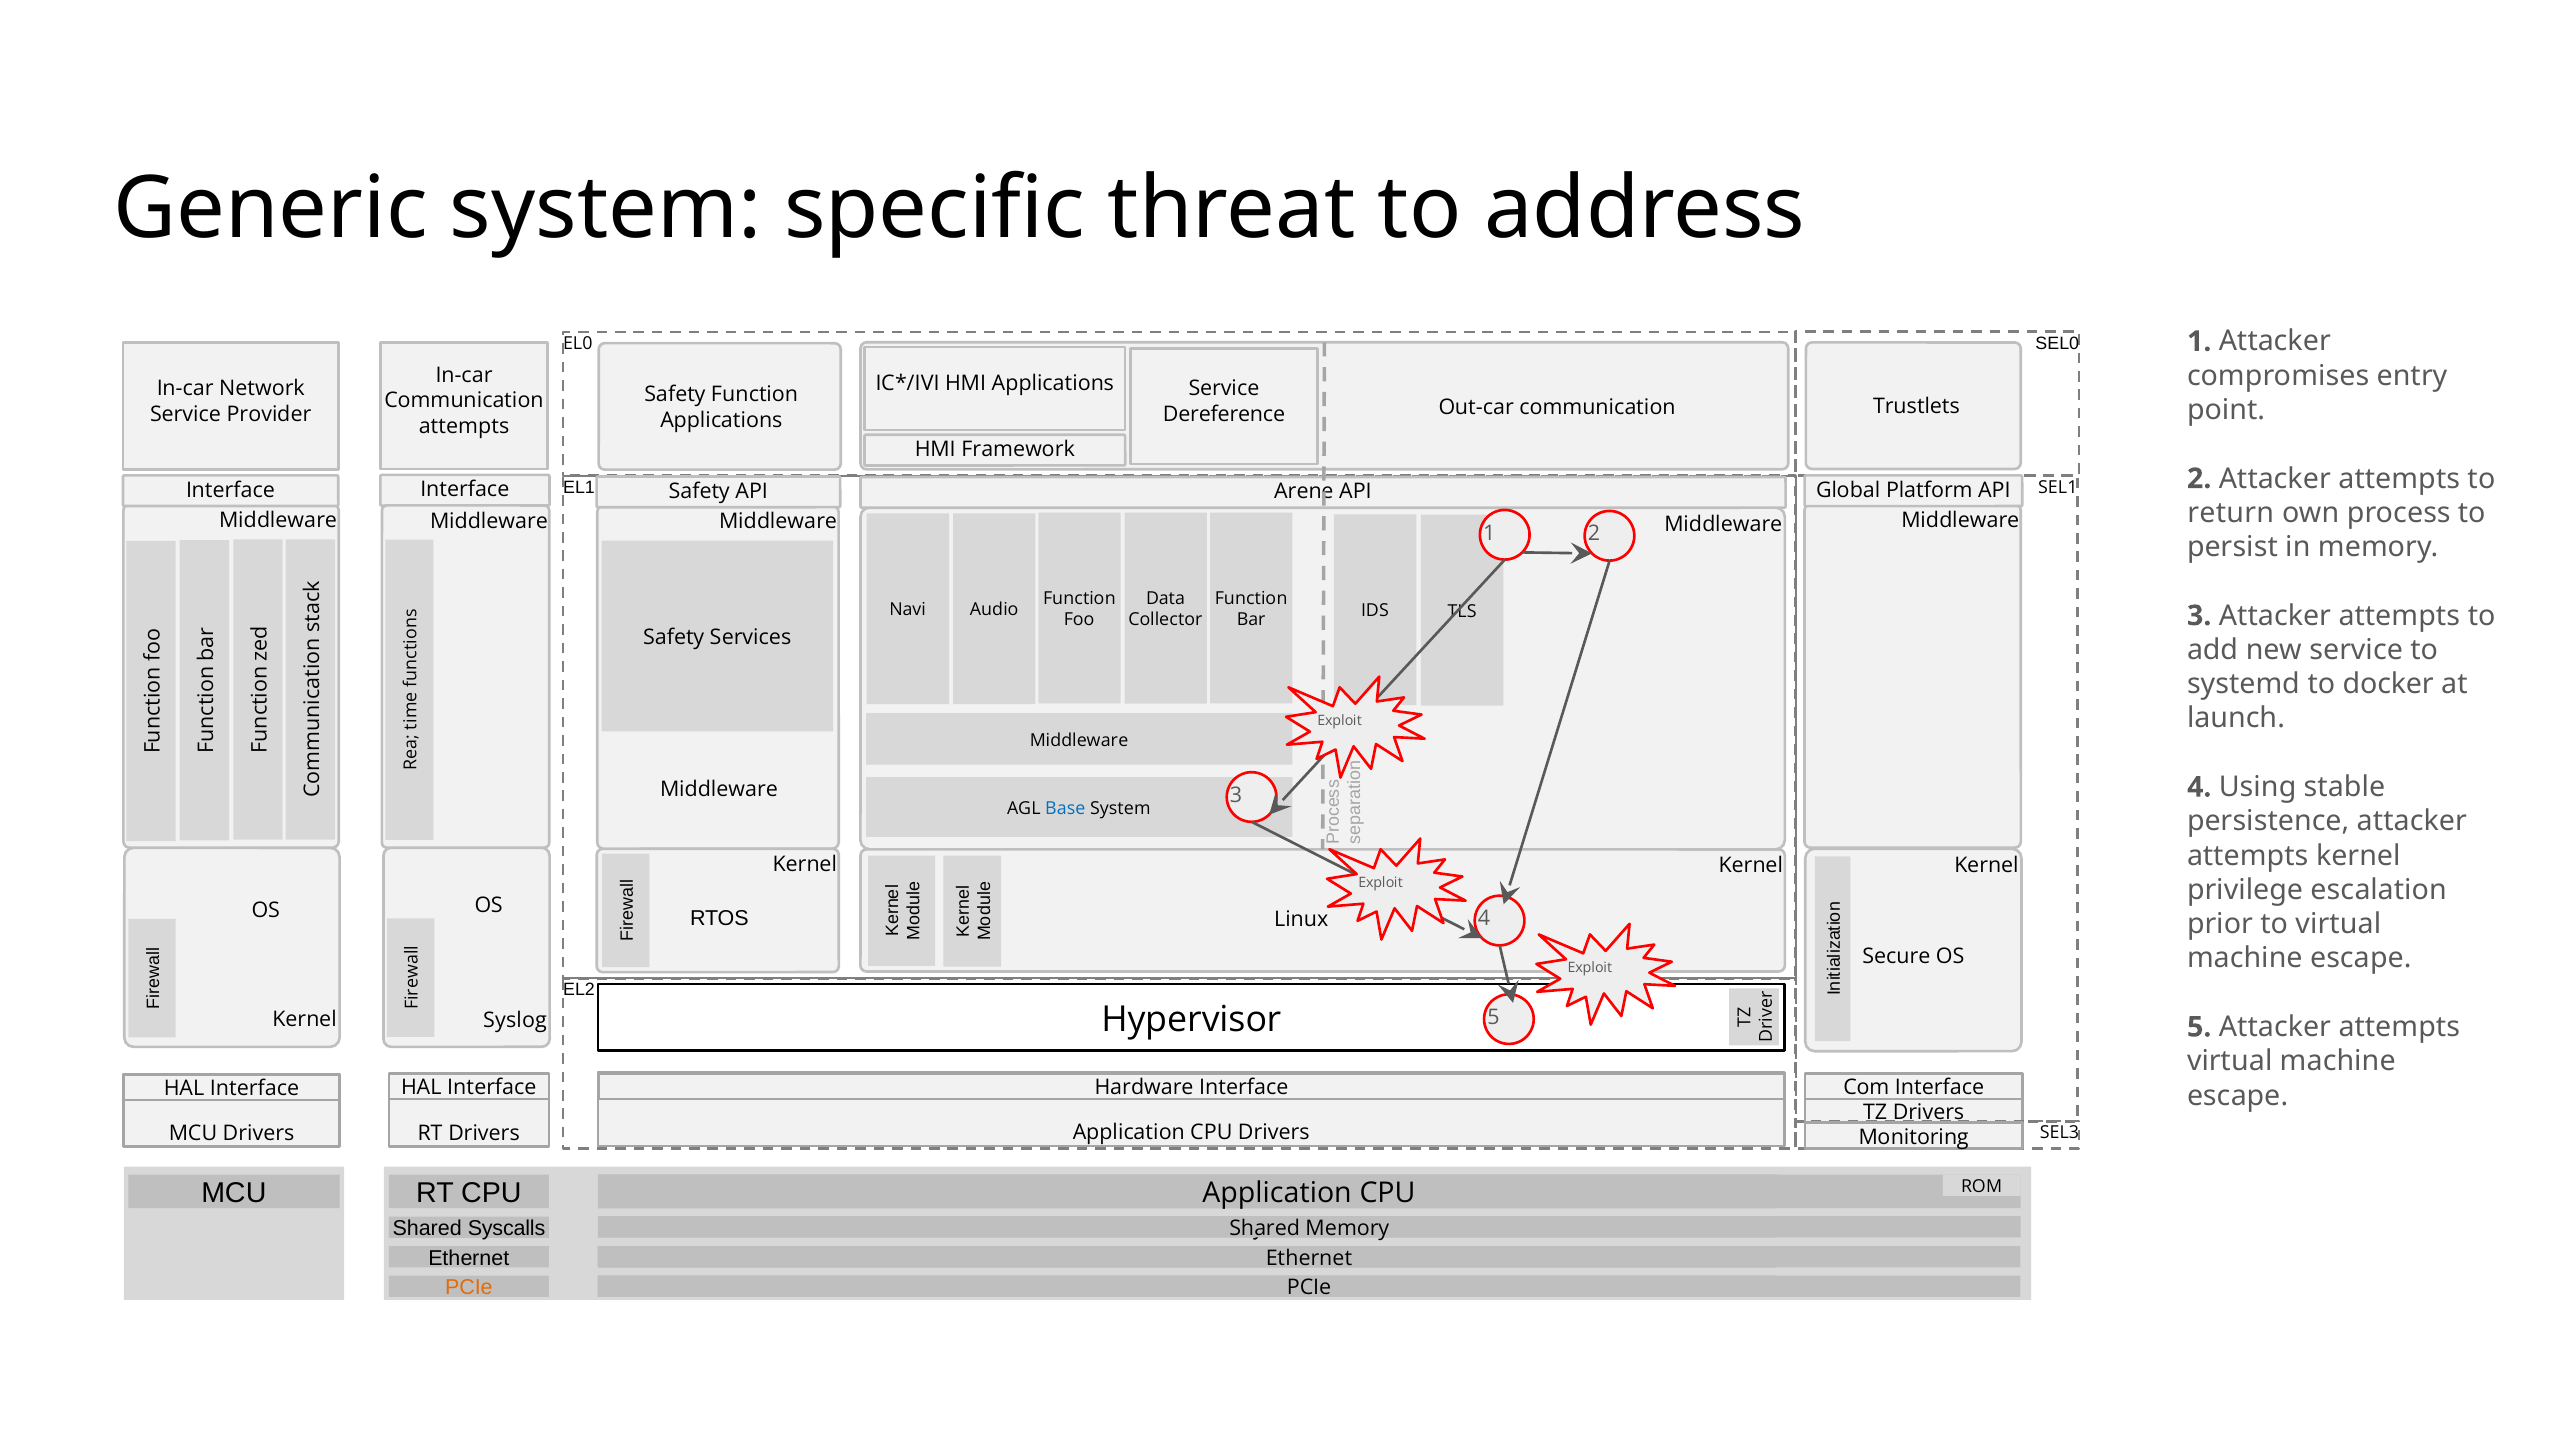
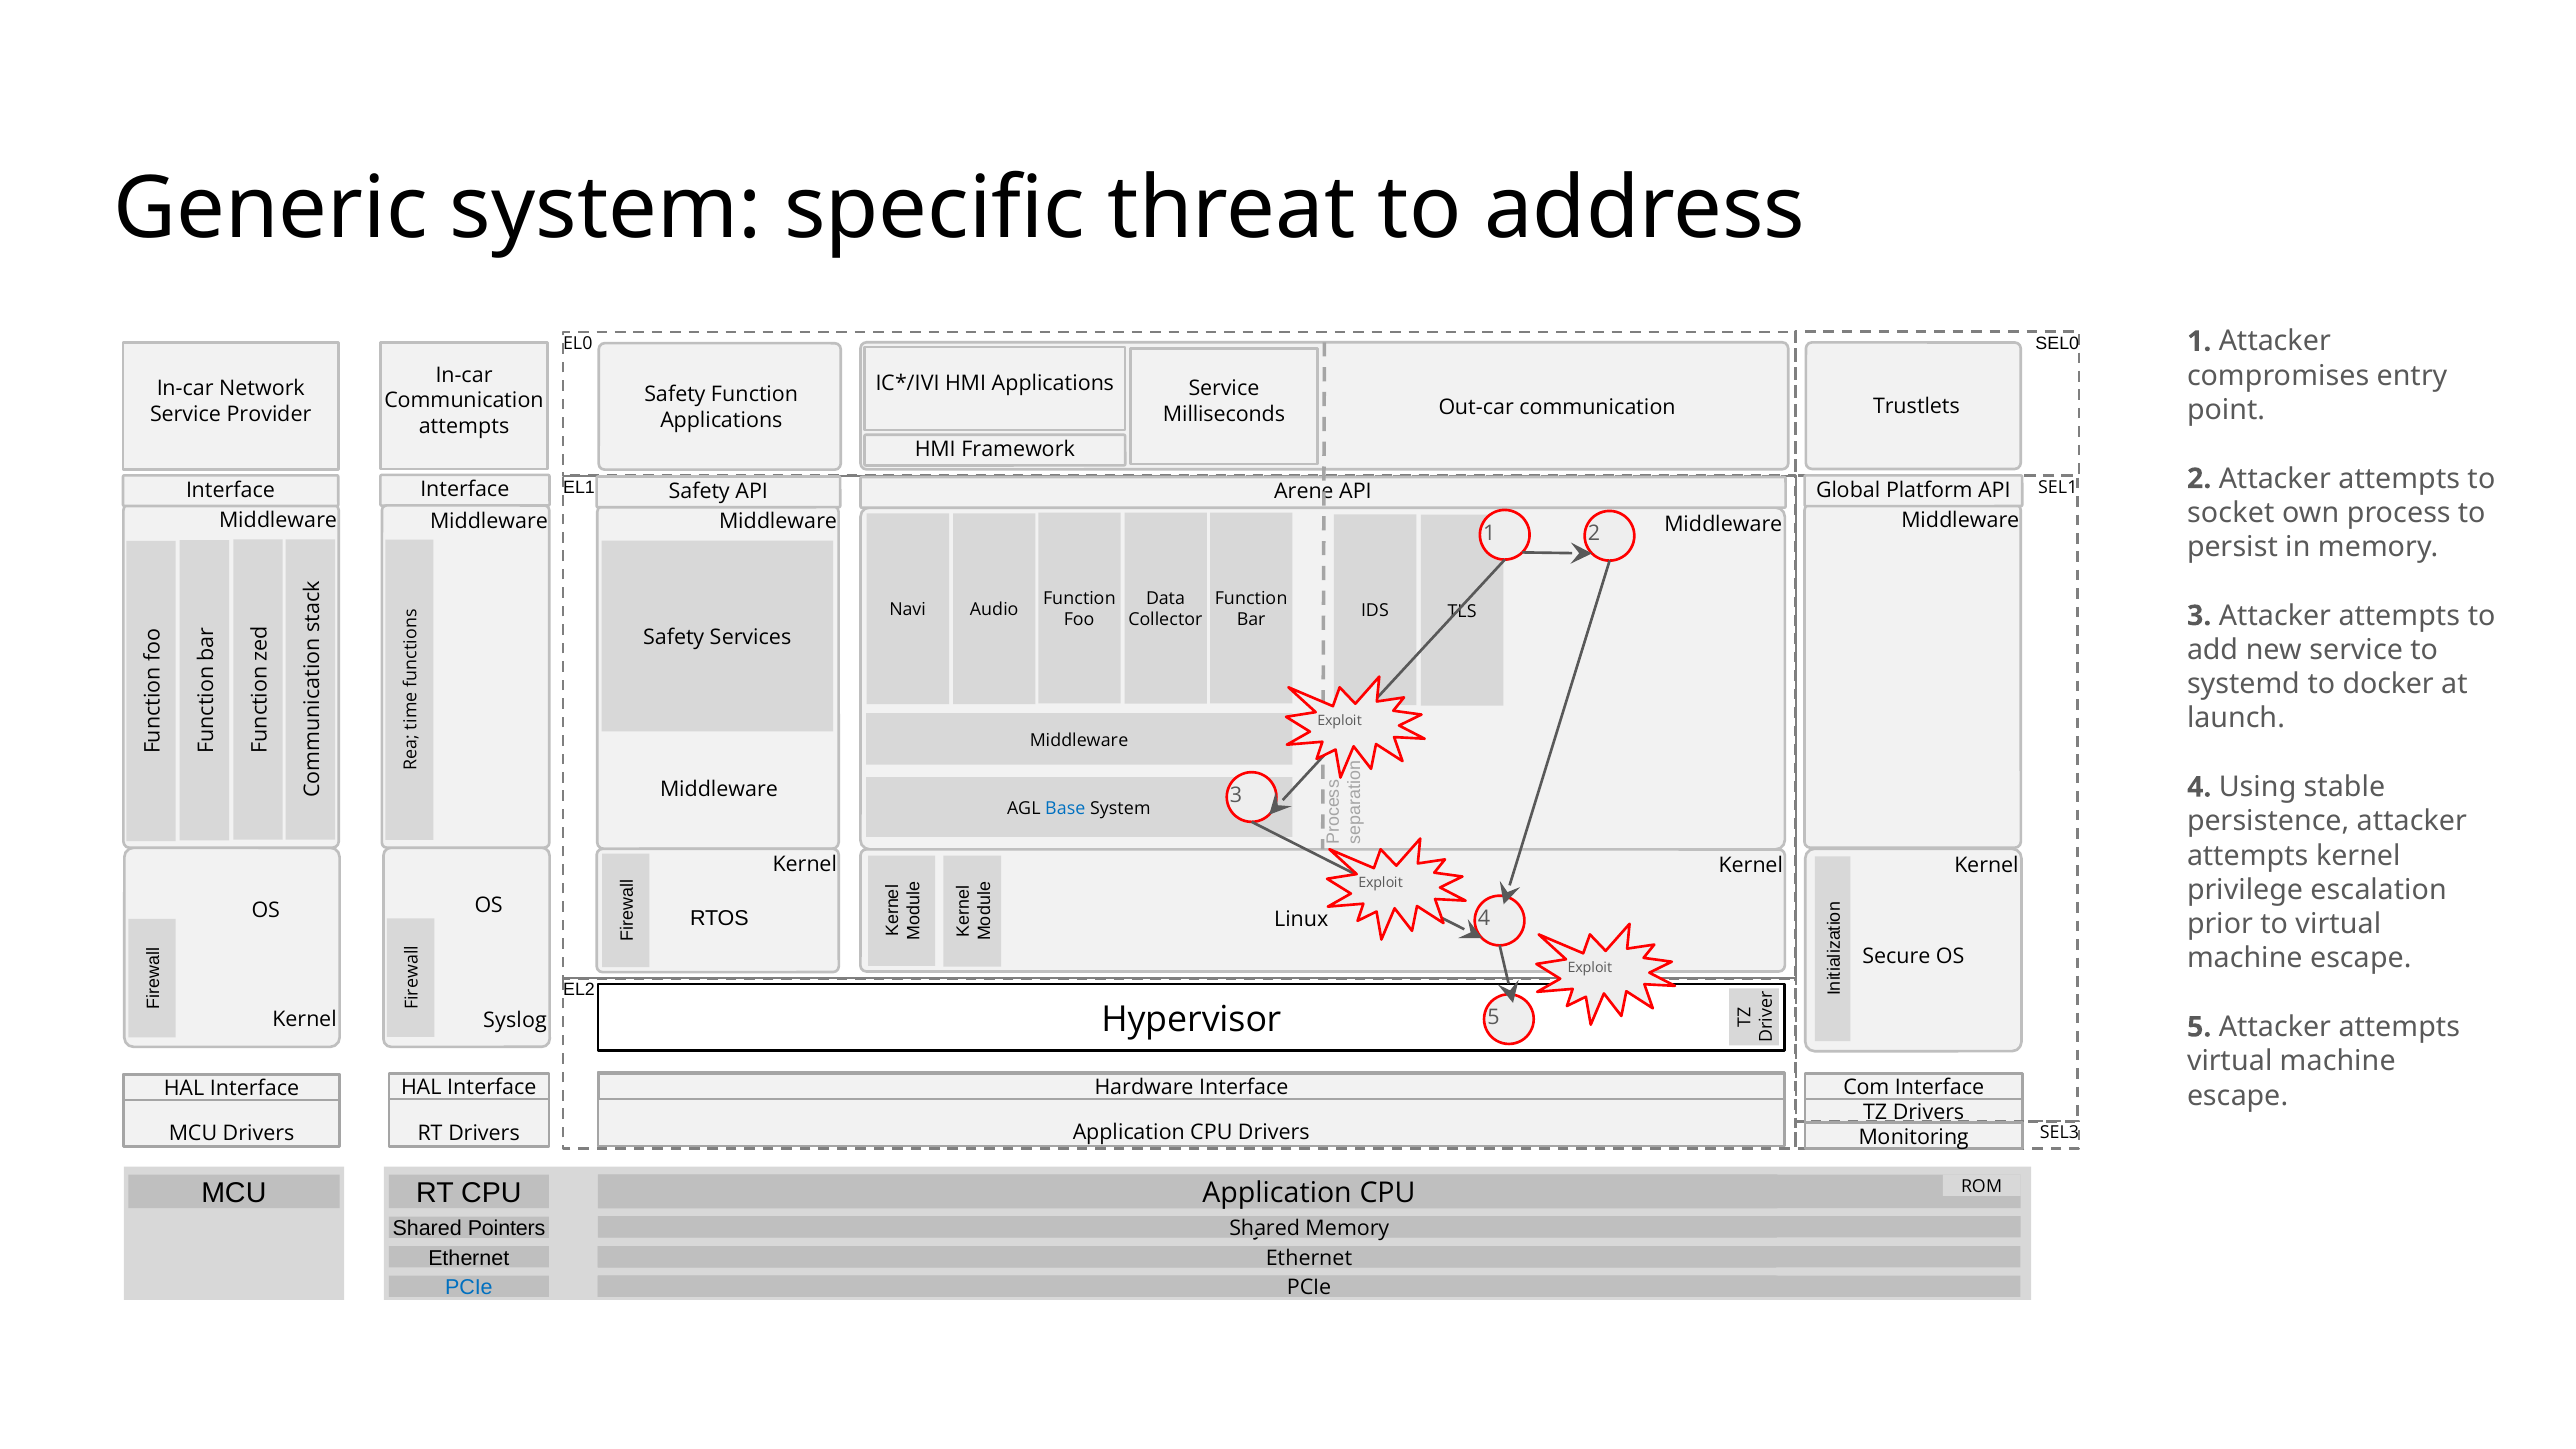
Dereference: Dereference -> Milliseconds (1224, 414)
return: return -> socket (2231, 513)
Syscalls: Syscalls -> Pointers (507, 1229)
PCIe colour: orange -> blue (469, 1288)
